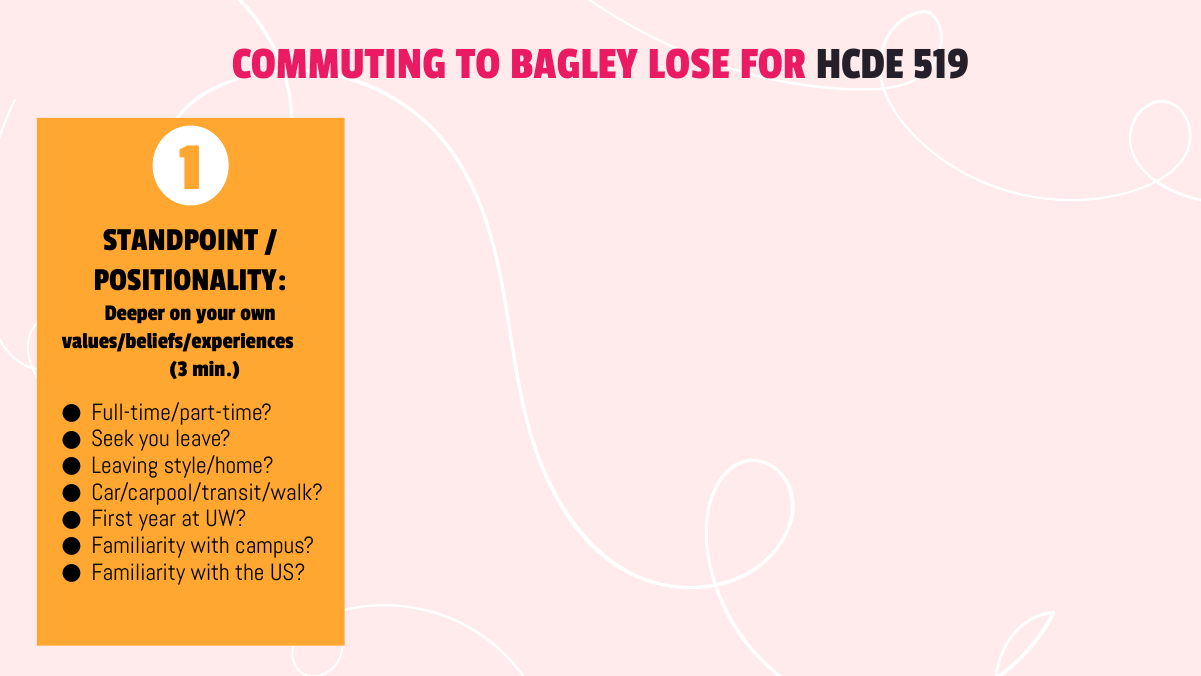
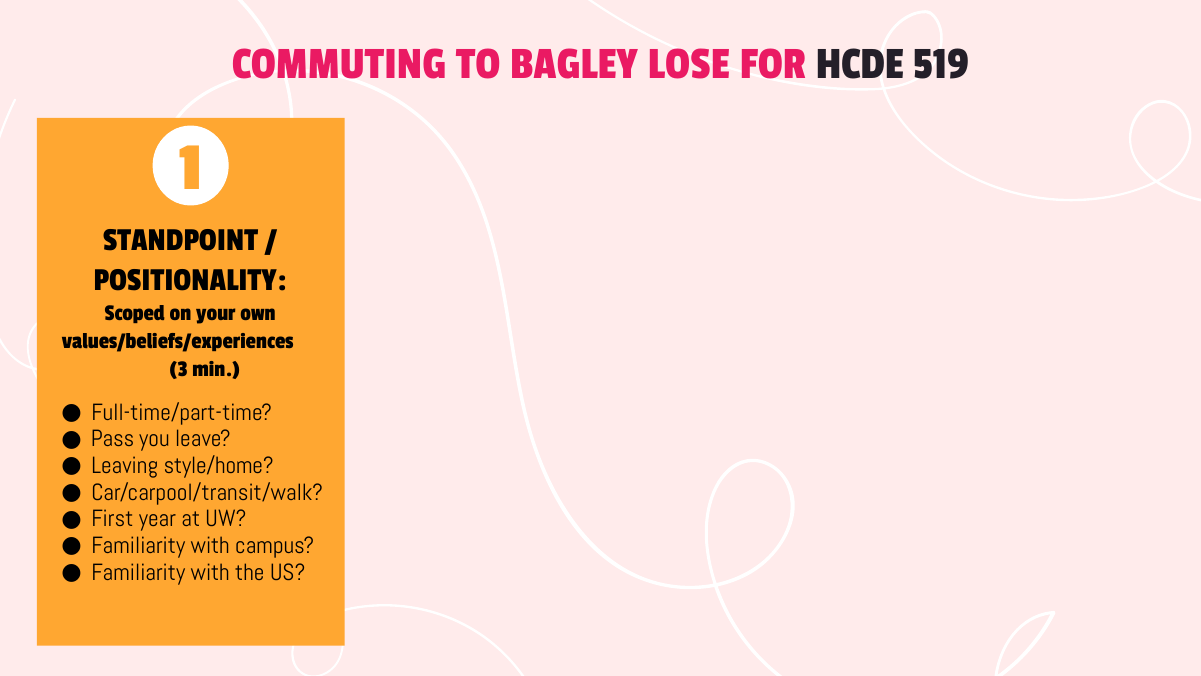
Deeper: Deeper -> Scoped (135, 312)
Seek: Seek -> Pass (113, 439)
